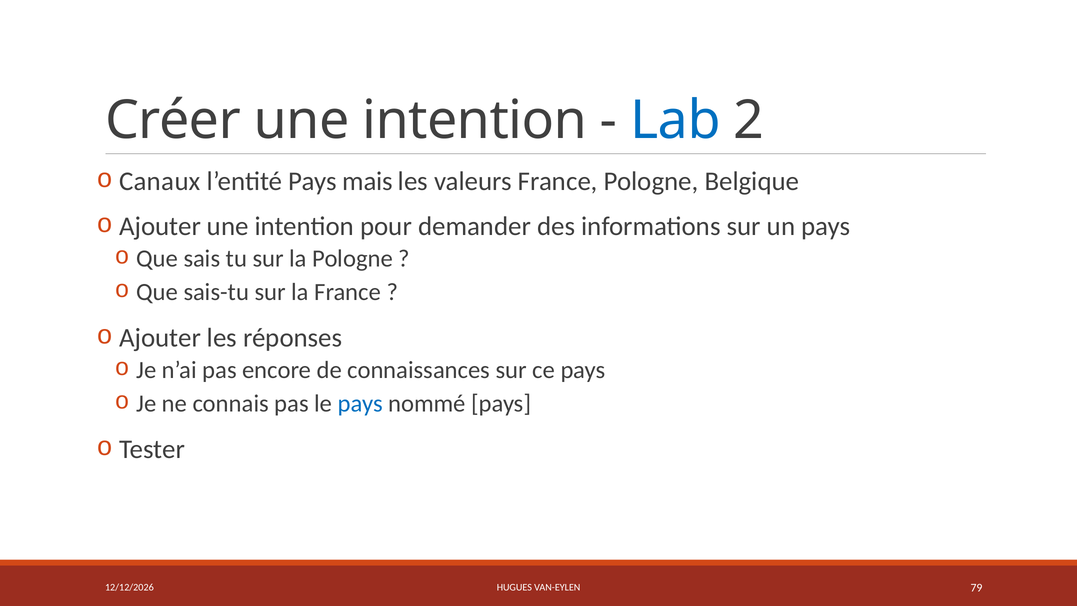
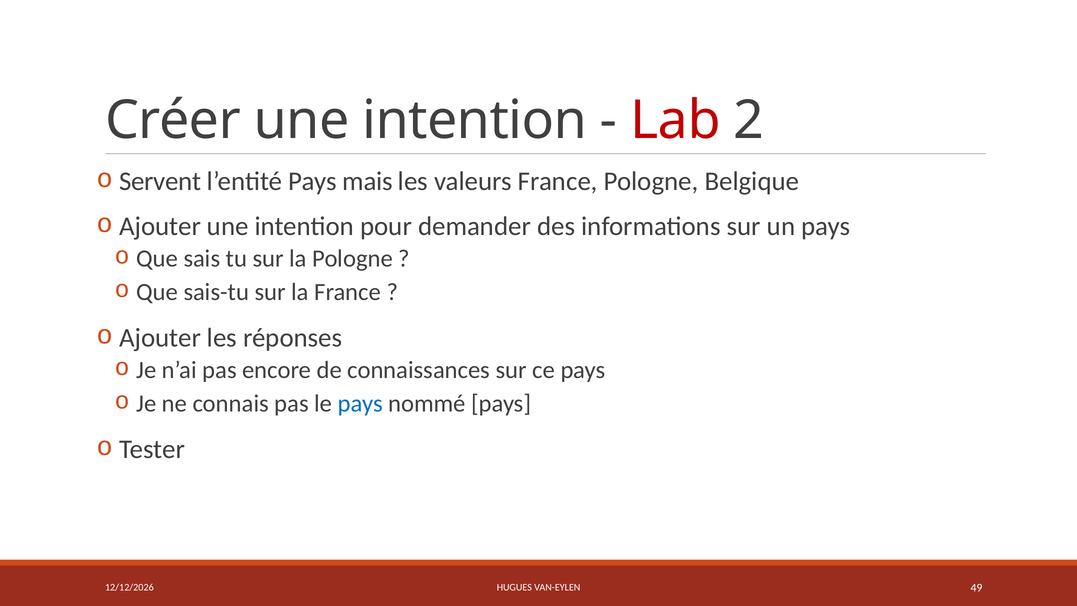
Lab colour: blue -> red (675, 121)
Canaux: Canaux -> Servent (160, 181)
79: 79 -> 49 (976, 587)
